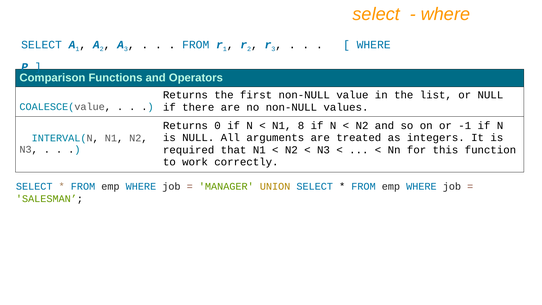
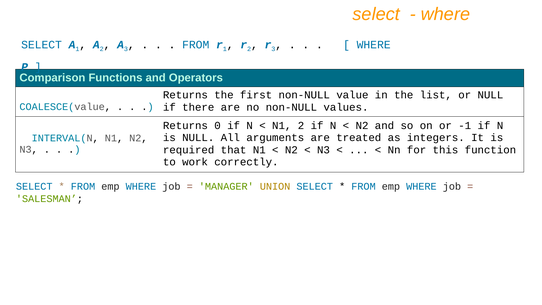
N1 8: 8 -> 2 (301, 125)
